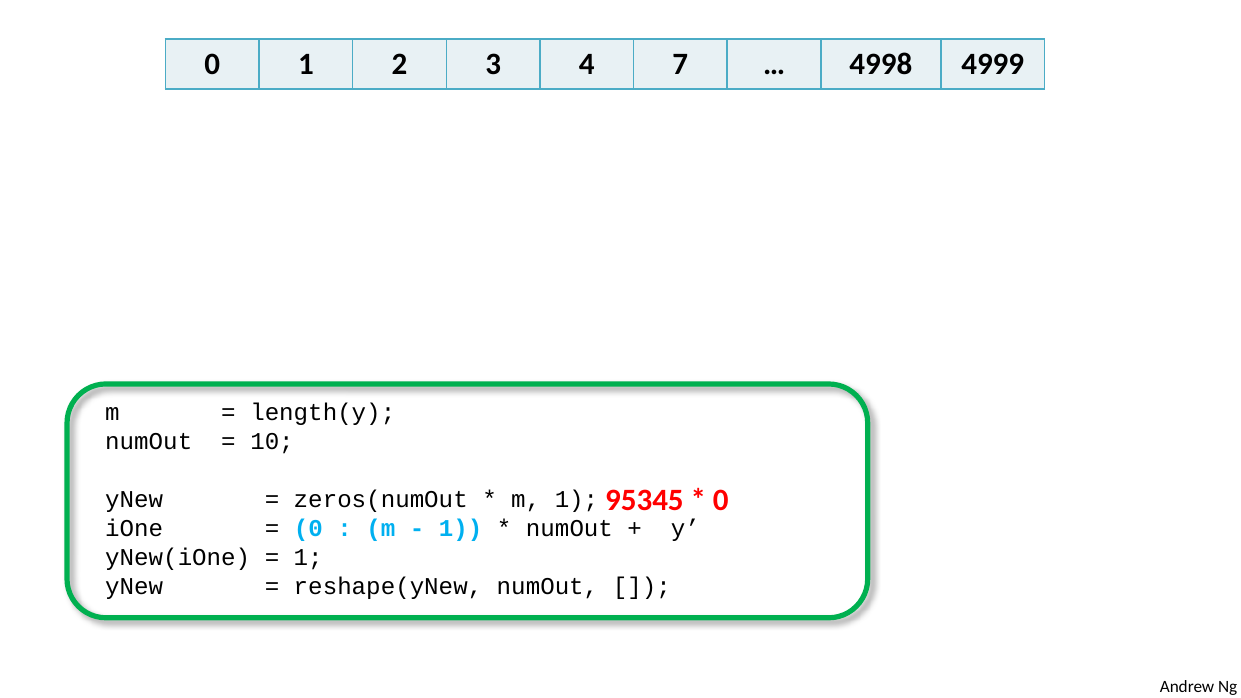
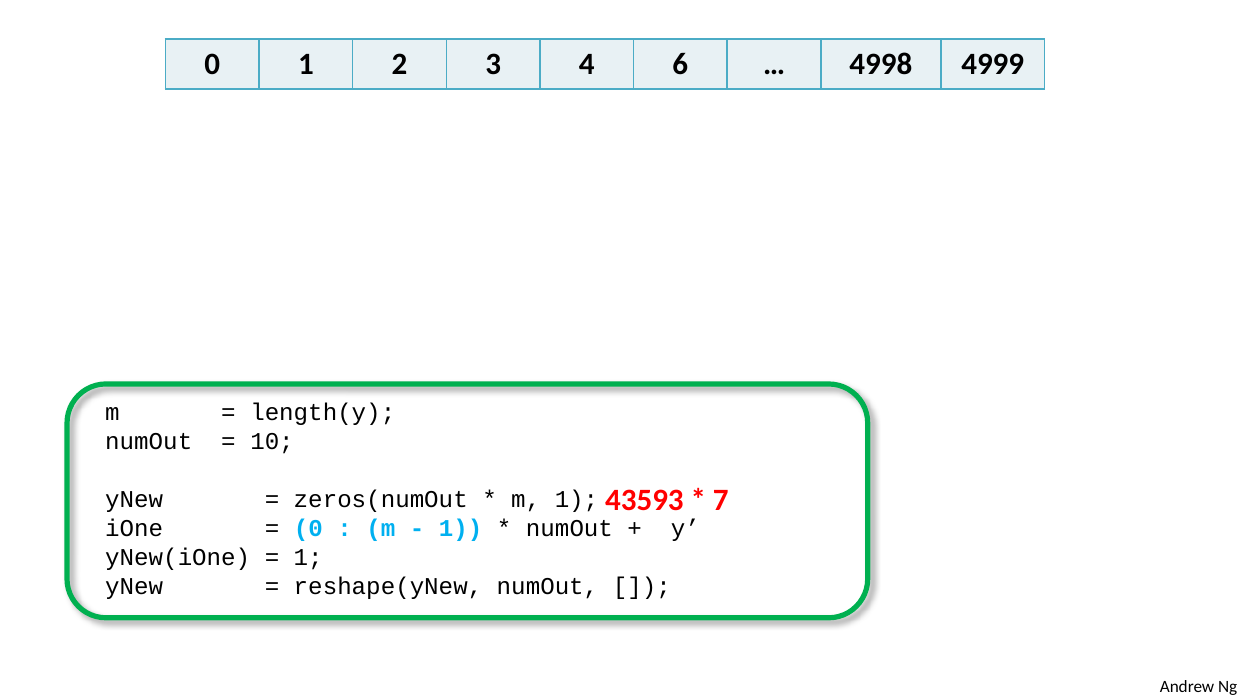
7: 7 -> 6 (680, 64)
95345: 95345 -> 43593 (644, 501)
0: 0 -> 7 (721, 501)
